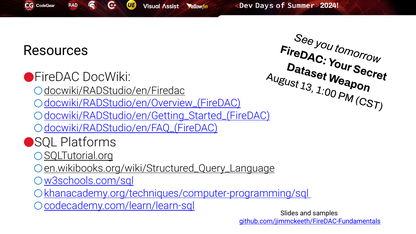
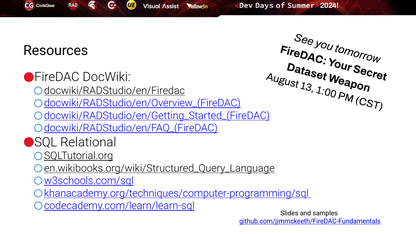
Platforms: Platforms -> Relational (88, 142)
